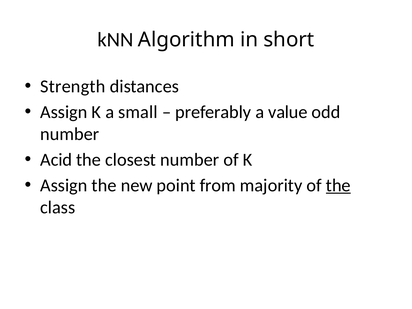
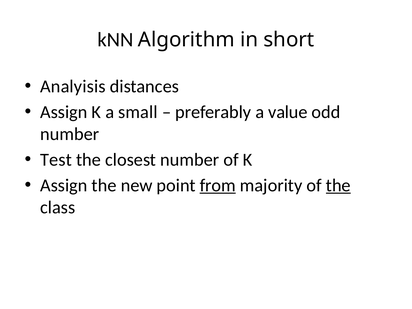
Strength: Strength -> Analyisis (73, 86)
Acid: Acid -> Test (56, 160)
from underline: none -> present (218, 185)
